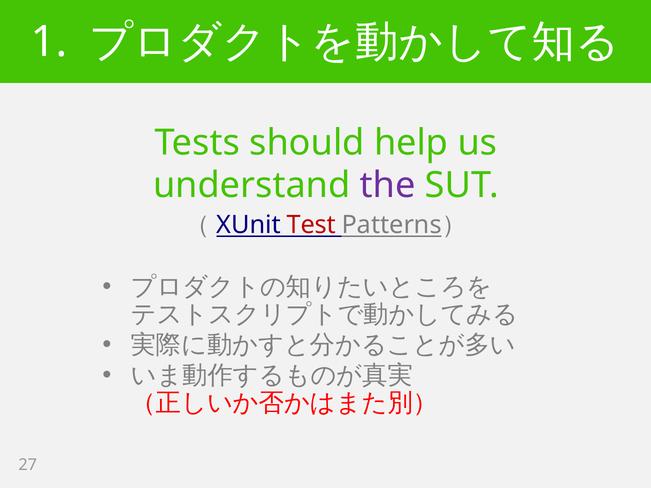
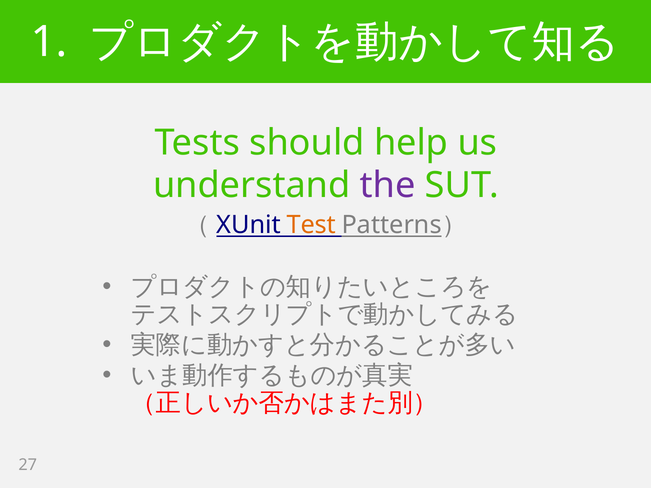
Test colour: red -> orange (311, 225)
